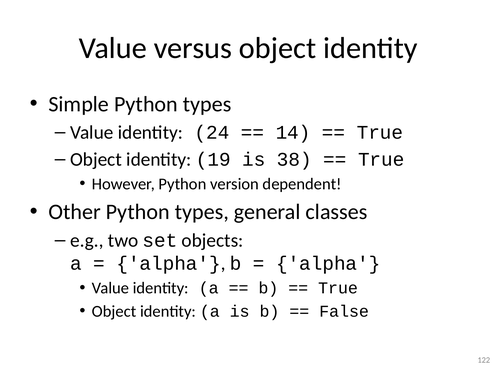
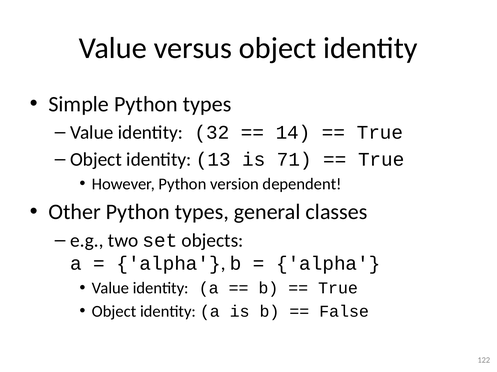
24: 24 -> 32 (212, 133)
19: 19 -> 13 (213, 160)
38: 38 -> 71 (294, 160)
